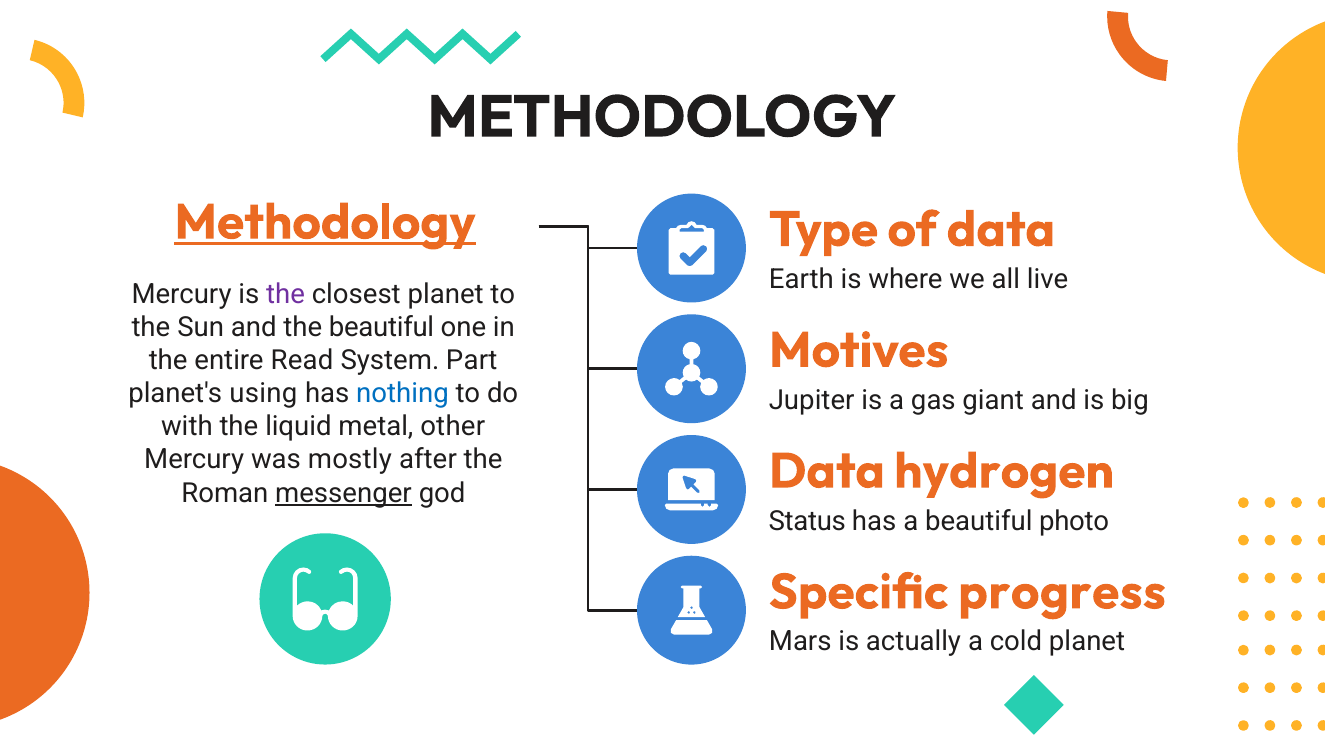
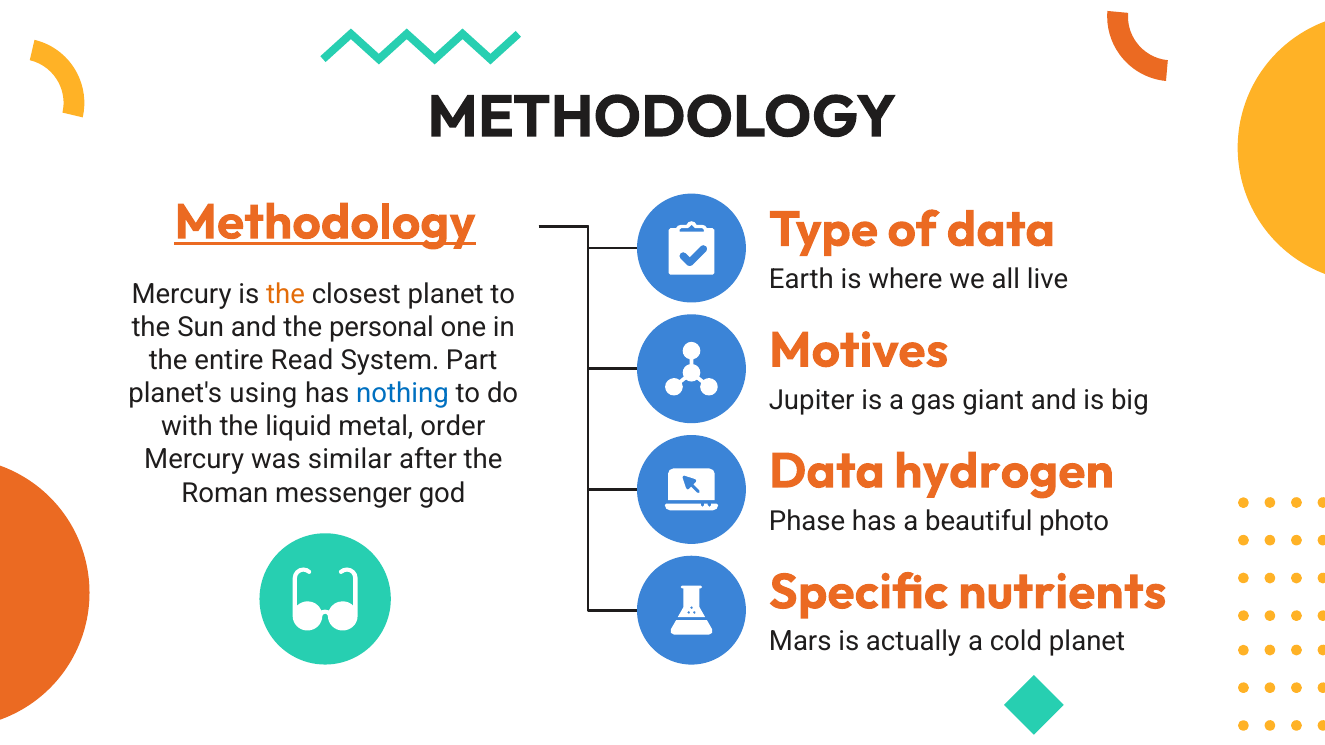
the colour: purple -> orange (286, 294)
the beautiful: beautiful -> personal (382, 328)
other: other -> order (453, 427)
mostly: mostly -> similar (350, 460)
messenger underline: present -> none (343, 493)
Status: Status -> Phase (807, 521)
progress: progress -> nutrients (1062, 592)
